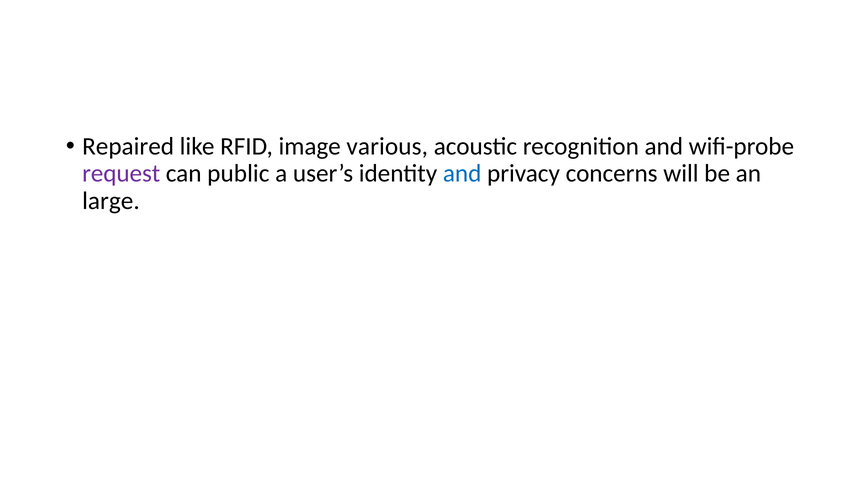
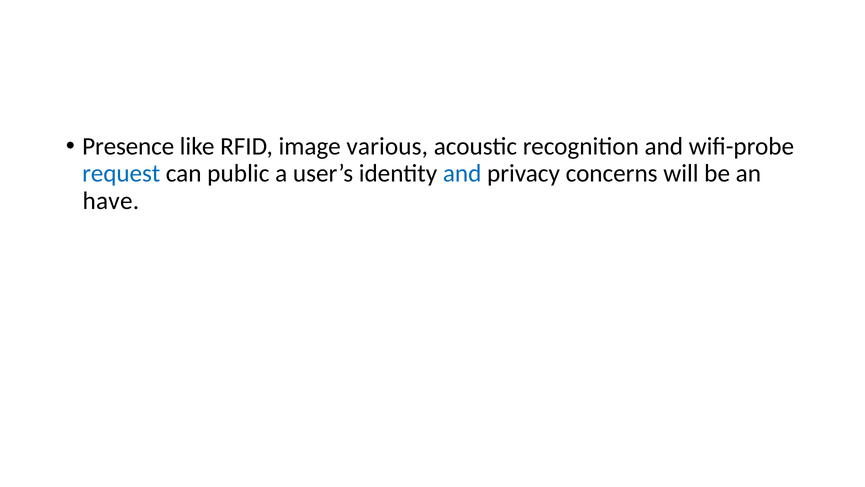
Repaired: Repaired -> Presence (128, 146)
request colour: purple -> blue (121, 173)
large: large -> have (111, 201)
